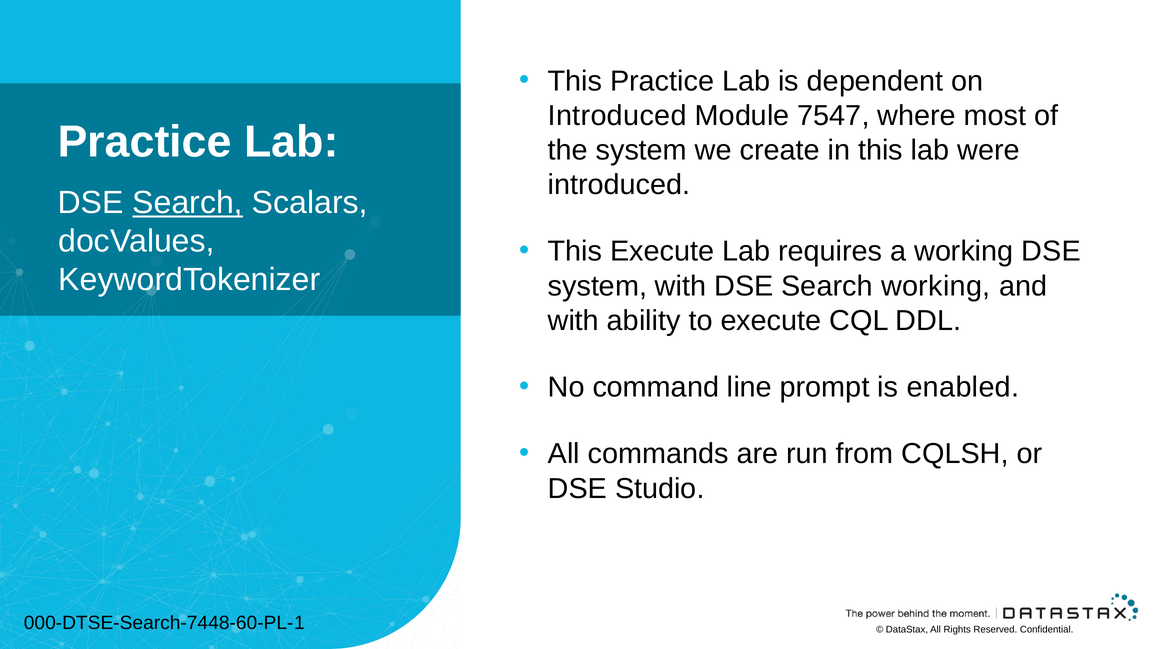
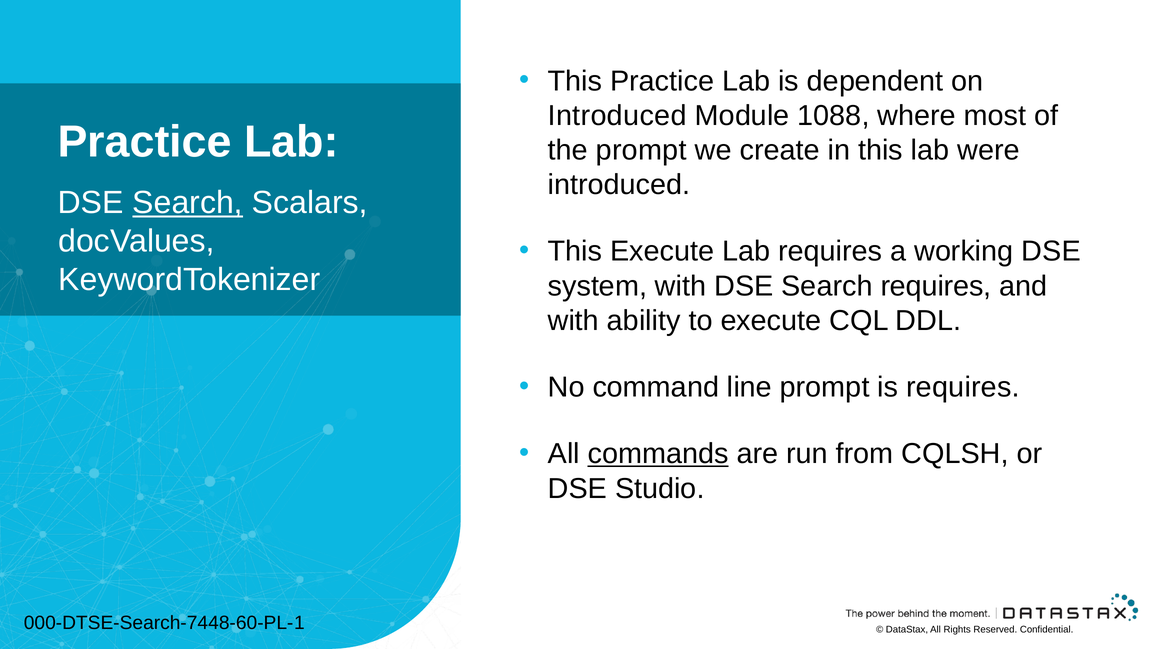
7547: 7547 -> 1088 (833, 116)
the system: system -> prompt (641, 150)
Search working: working -> requires (936, 286)
is enabled: enabled -> requires (963, 387)
commands underline: none -> present (658, 454)
